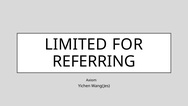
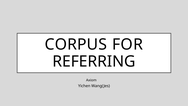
LIMITED: LIMITED -> CORPUS (76, 44)
